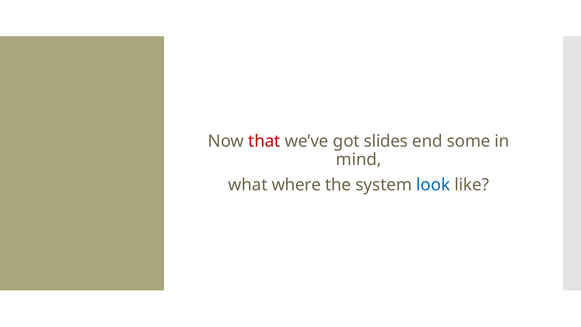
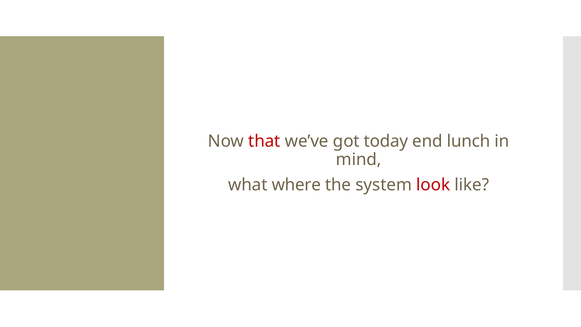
slides: slides -> today (386, 141)
some: some -> lunch (469, 141)
look colour: blue -> red (433, 185)
